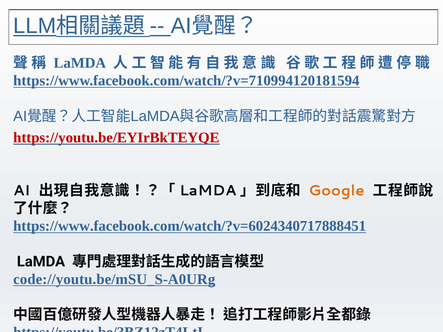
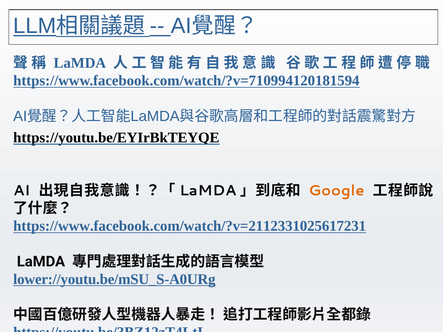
https://youtu.be/EYIrBkTEYQE colour: red -> black (116, 138)
https://www.facebook.com/watch/?v=6024340717888451: https://www.facebook.com/watch/?v=6024340717888451 -> https://www.facebook.com/watch/?v=2112331025617231 (190, 226)
code://youtu.be/mSU_S-A0URg: code://youtu.be/mSU_S-A0URg -> lower://youtu.be/mSU_S-A0URg (114, 279)
